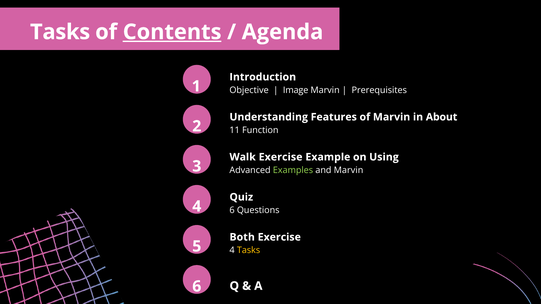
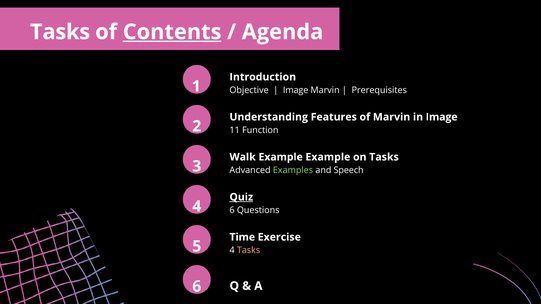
in About: About -> Image (442, 117)
Walk Exercise: Exercise -> Example (281, 157)
on Using: Using -> Tasks (384, 157)
and Marvin: Marvin -> Speech (349, 170)
Quiz underline: none -> present (241, 197)
Both: Both -> Time (242, 237)
Tasks colour: yellow -> pink (249, 251)
